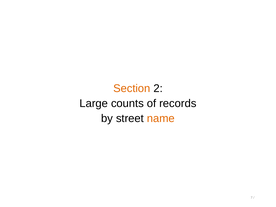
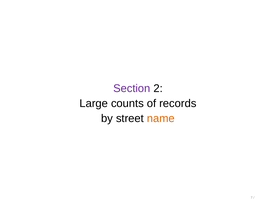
Section colour: orange -> purple (132, 89)
